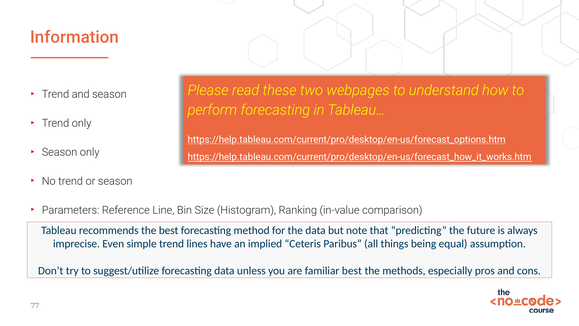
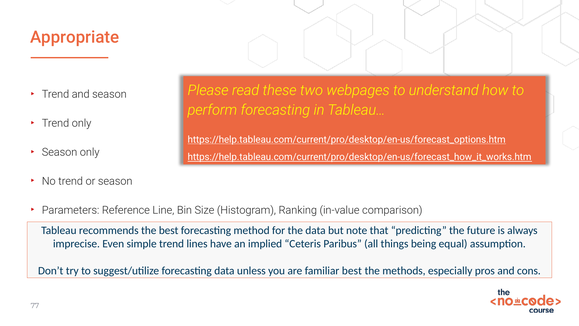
Information: Information -> Appropriate (75, 37)
